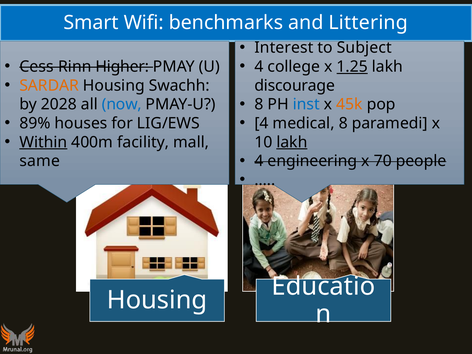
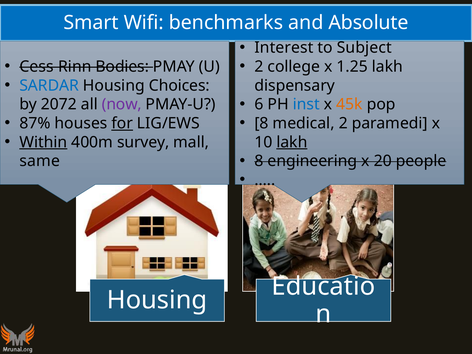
Littering: Littering -> Absolute (368, 23)
Higher: Higher -> Bodies (122, 67)
4: 4 -> 2 (259, 67)
1.25 underline: present -> none (352, 67)
SARDAR colour: orange -> blue (49, 86)
Swachh: Swachh -> Choices (179, 86)
discourage: discourage -> dispensary (295, 86)
8: 8 -> 6 (259, 104)
2028: 2028 -> 2072 (59, 104)
now colour: blue -> purple (122, 104)
89%: 89% -> 87% (35, 123)
for underline: none -> present (122, 123)
4: 4 -> 8 (261, 123)
medical 8: 8 -> 2 (343, 123)
facility: facility -> survey (143, 142)
4: 4 -> 8 (259, 161)
70: 70 -> 20 (383, 161)
